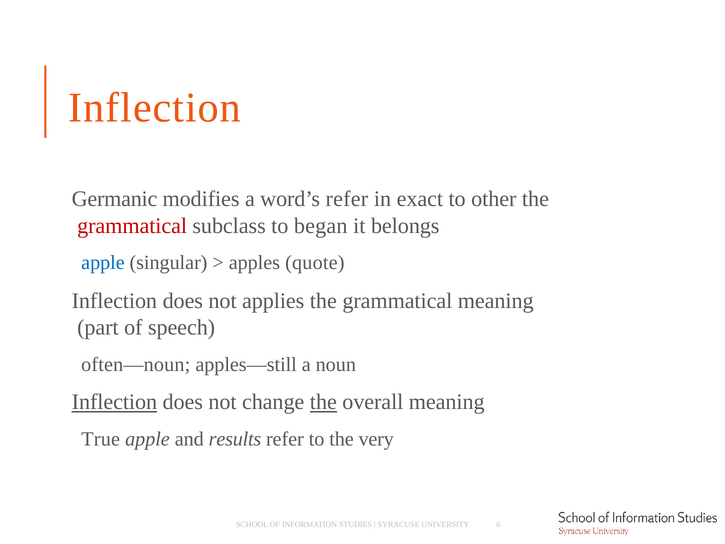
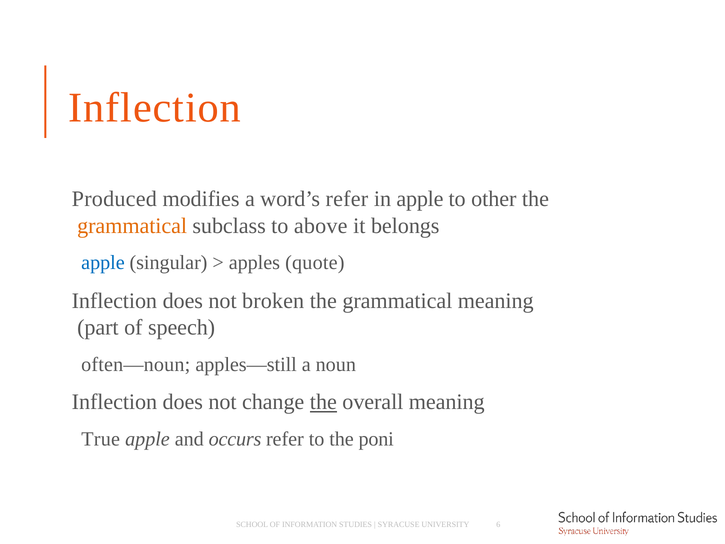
Germanic: Germanic -> Produced (114, 199)
in exact: exact -> apple (420, 199)
grammatical colour: red -> orange (132, 226)
began: began -> above (321, 226)
applies: applies -> broken (273, 301)
Inflection underline: present -> none (114, 402)
results: results -> occurs (235, 439)
very: very -> poni (376, 439)
